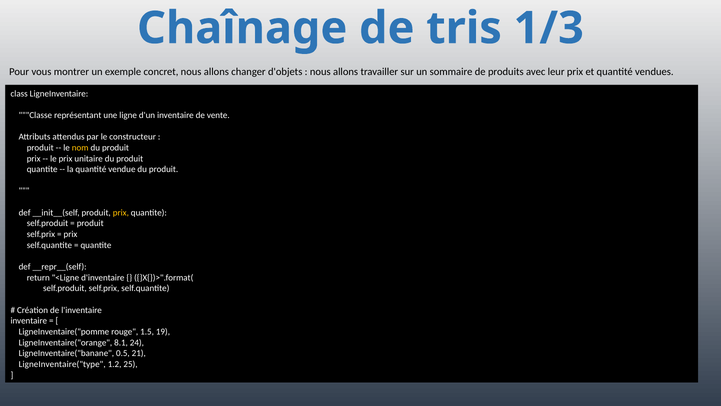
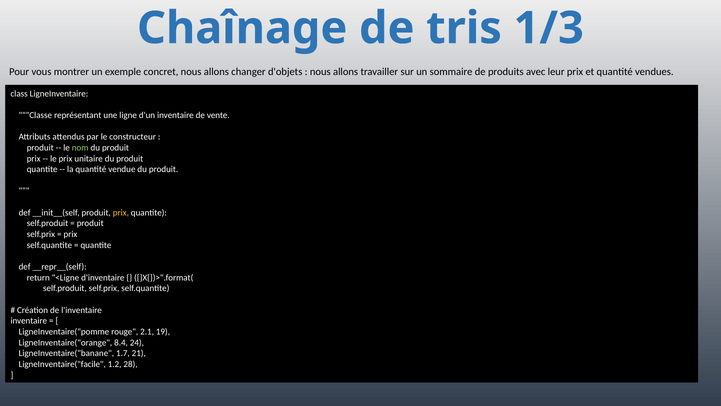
nom colour: yellow -> light green (80, 148)
1.5: 1.5 -> 2.1 (147, 331)
8.1: 8.1 -> 8.4 (121, 342)
0.5: 0.5 -> 1.7 (123, 353)
LigneInventaire("type: LigneInventaire("type -> LigneInventaire("facile (62, 364)
25: 25 -> 28 (131, 364)
